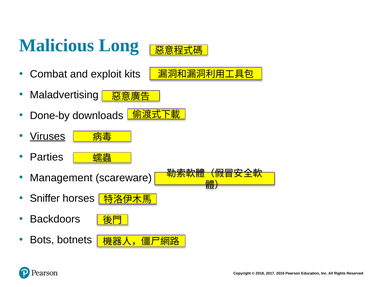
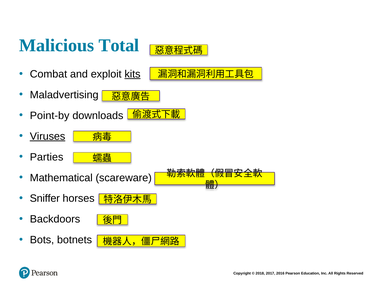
Long: Long -> Total (119, 45)
kits underline: none -> present (133, 74)
Done-by: Done-by -> Point-by (50, 116)
Management: Management -> Mathematical (61, 178)
